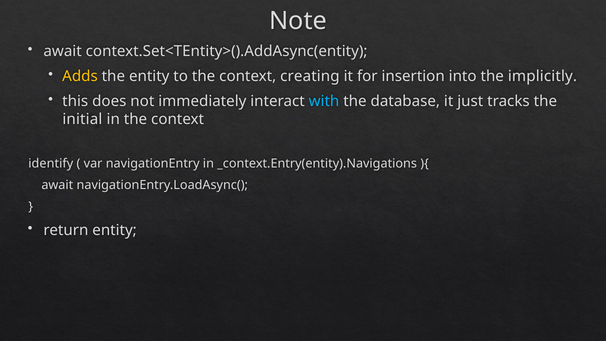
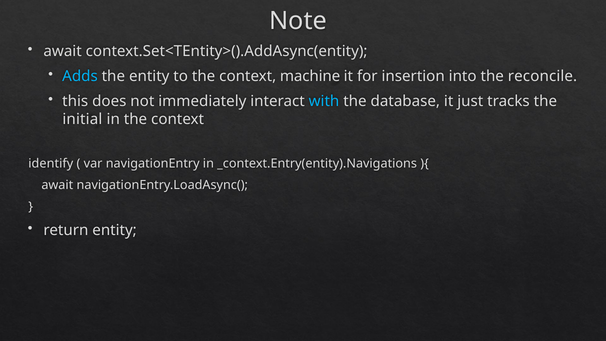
Adds colour: yellow -> light blue (80, 76)
creating: creating -> machine (310, 76)
implicitly: implicitly -> reconcile (543, 76)
